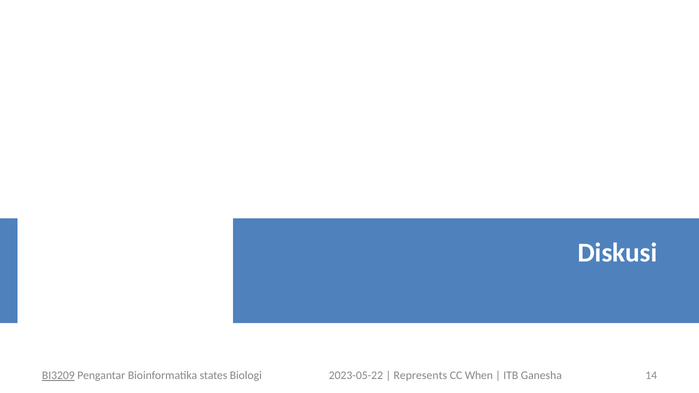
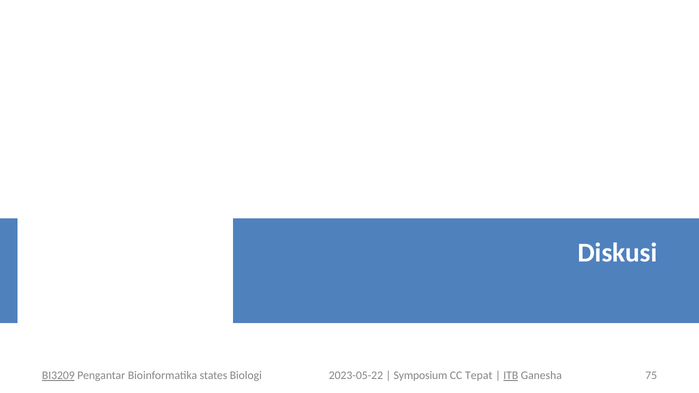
Represents: Represents -> Symposium (420, 376)
When: When -> Tepat (479, 376)
ITB underline: none -> present (511, 376)
14: 14 -> 75 (651, 376)
